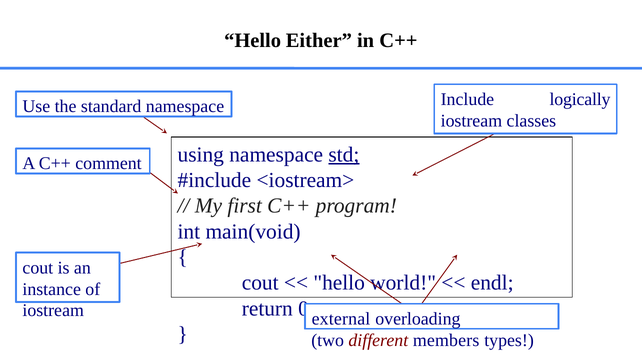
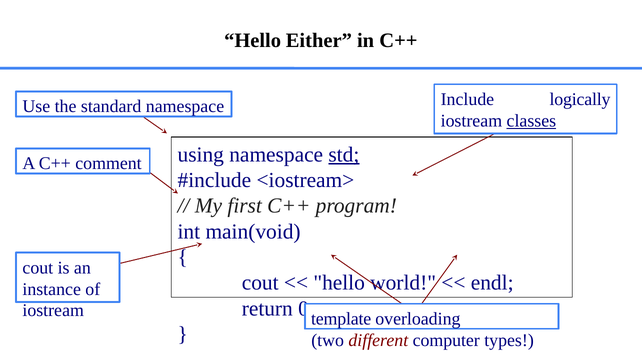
classes underline: none -> present (531, 121)
external: external -> template (341, 319)
members: members -> computer (446, 340)
